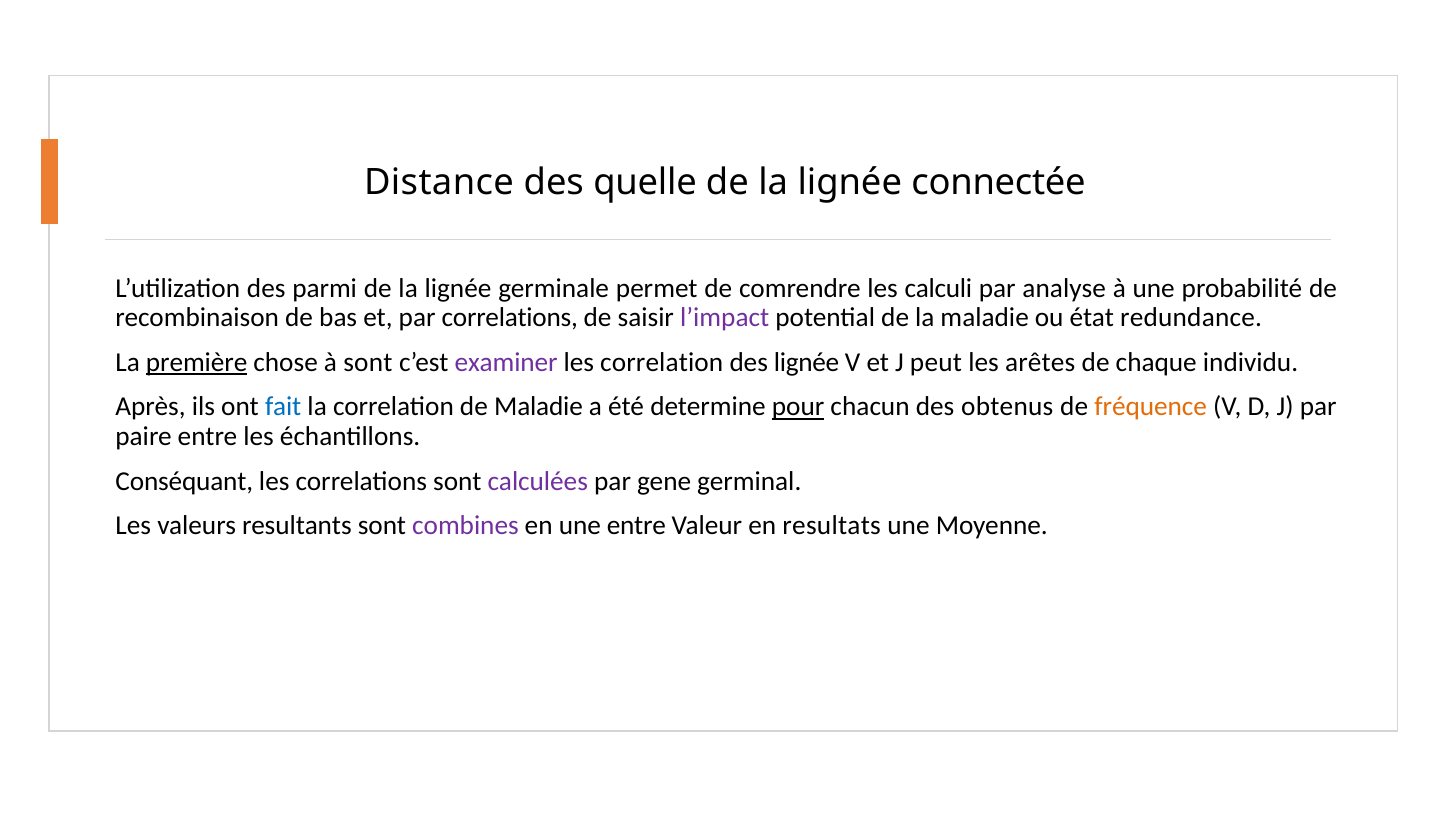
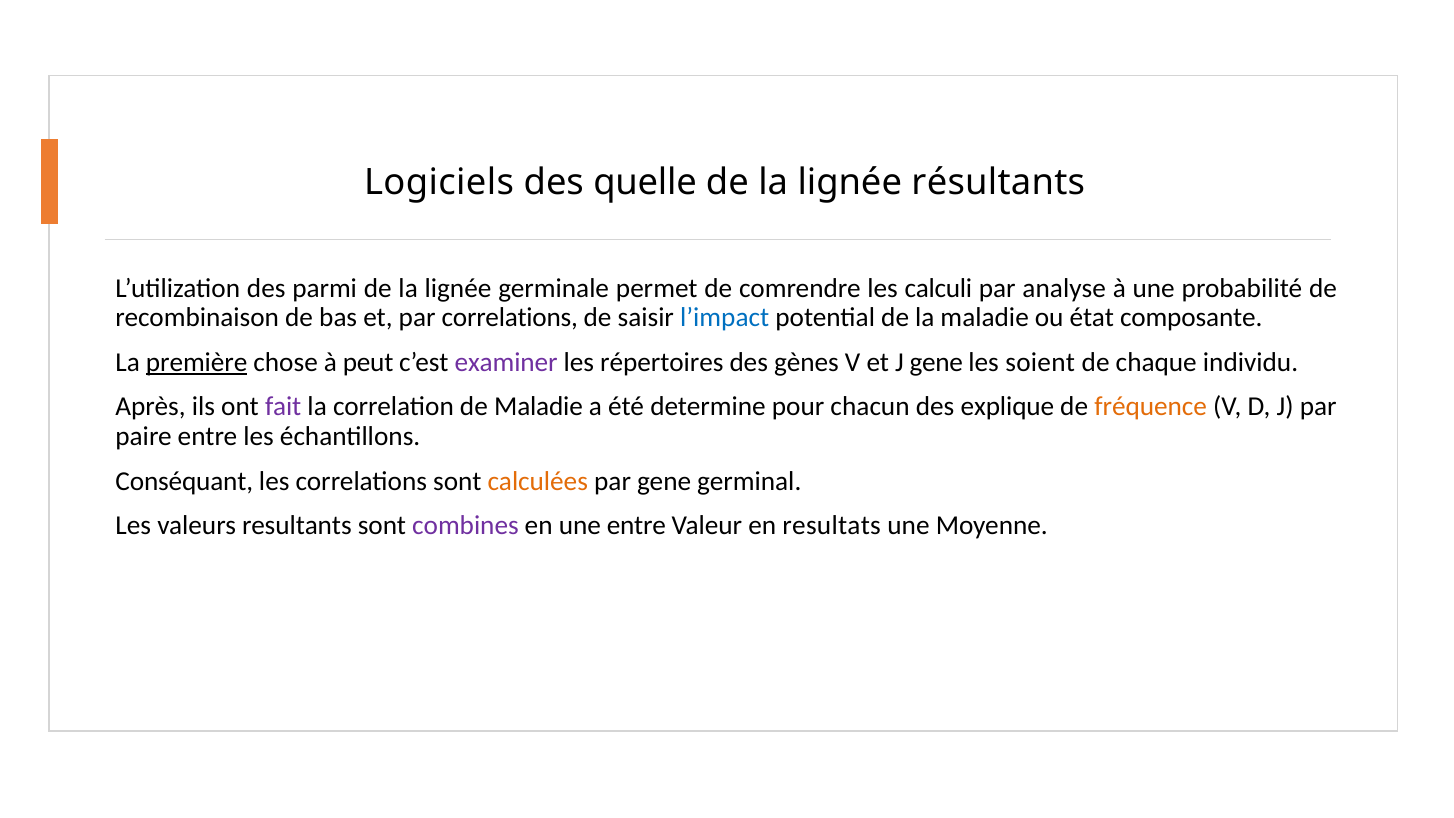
Distance: Distance -> Logiciels (439, 182)
connectée: connectée -> résultants (998, 182)
l’impact colour: purple -> blue (725, 318)
redundance: redundance -> composante (1191, 318)
à sont: sont -> peut (368, 362)
les correlation: correlation -> répertoires (662, 362)
des lignée: lignée -> gènes (806, 362)
J peut: peut -> gene (936, 362)
arêtes: arêtes -> soient (1040, 362)
fait colour: blue -> purple (283, 407)
pour underline: present -> none (798, 407)
obtenus: obtenus -> explique (1007, 407)
calculées colour: purple -> orange (538, 481)
